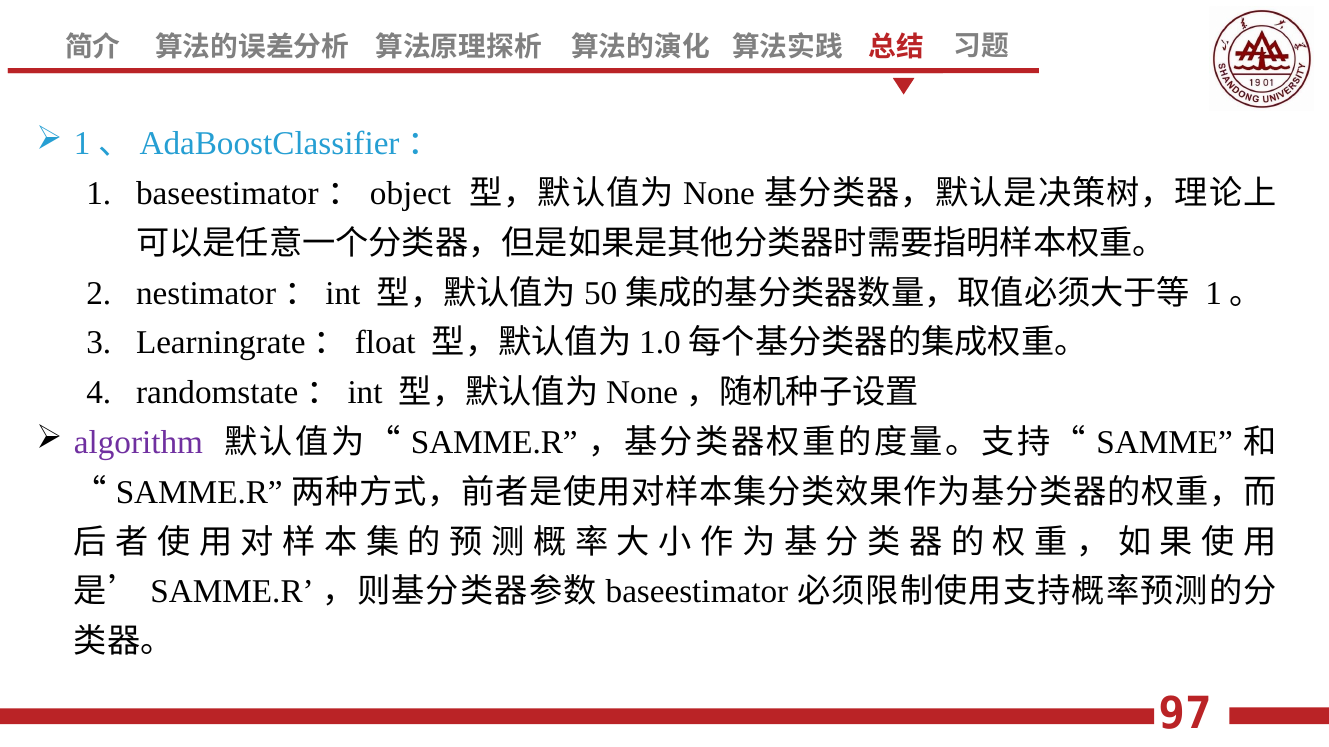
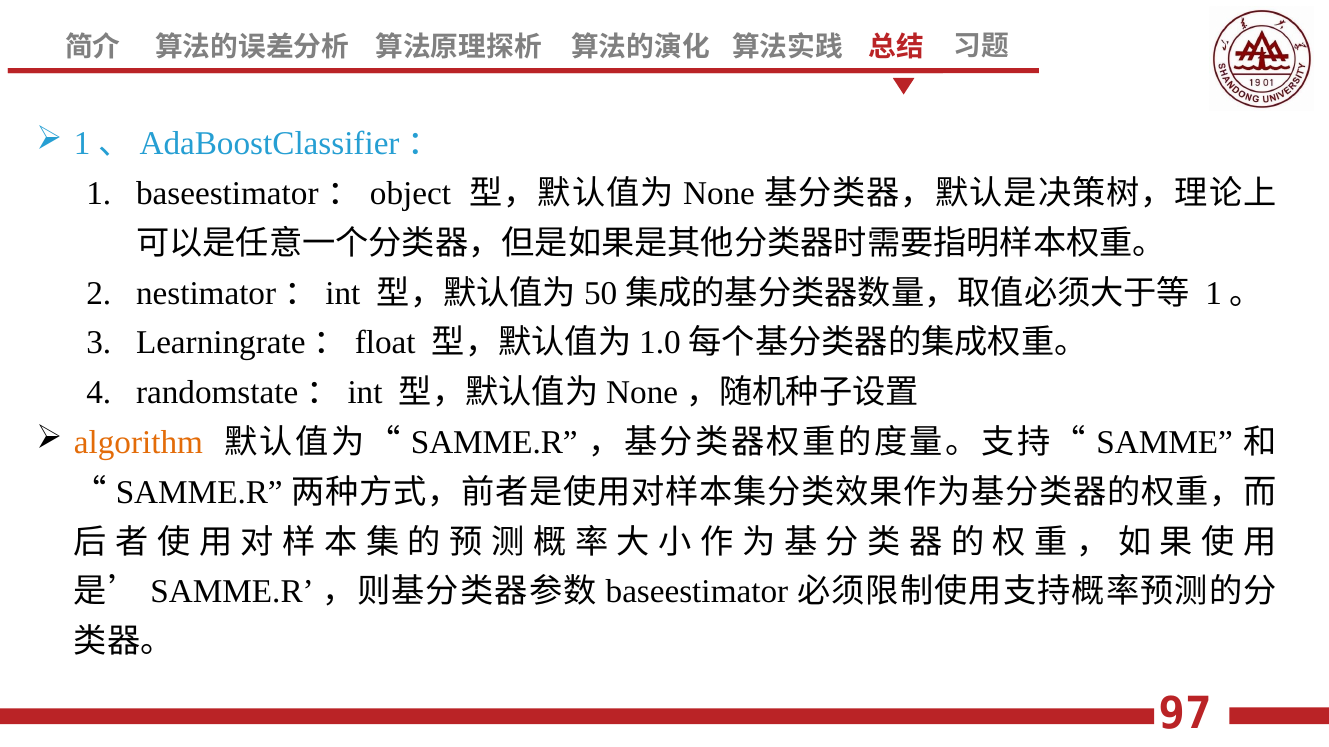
algorithm colour: purple -> orange (138, 443)
